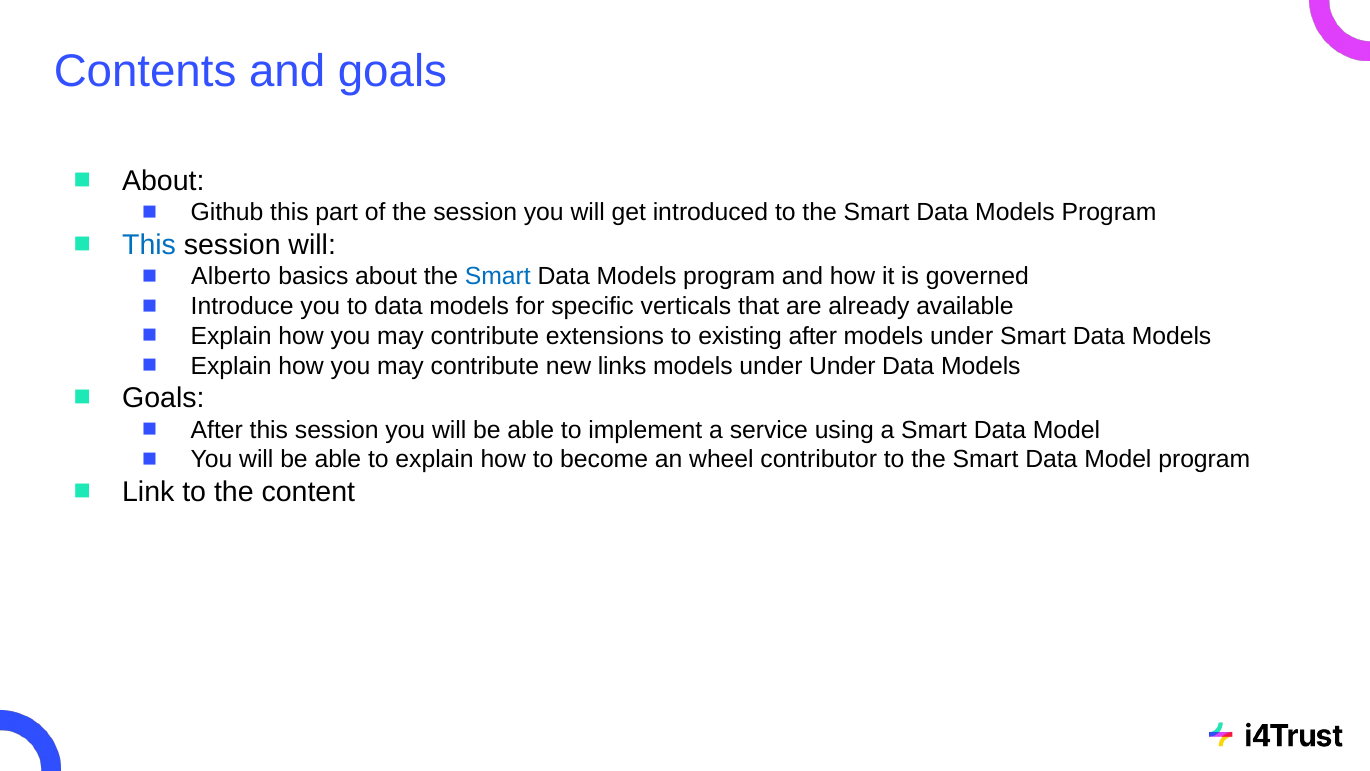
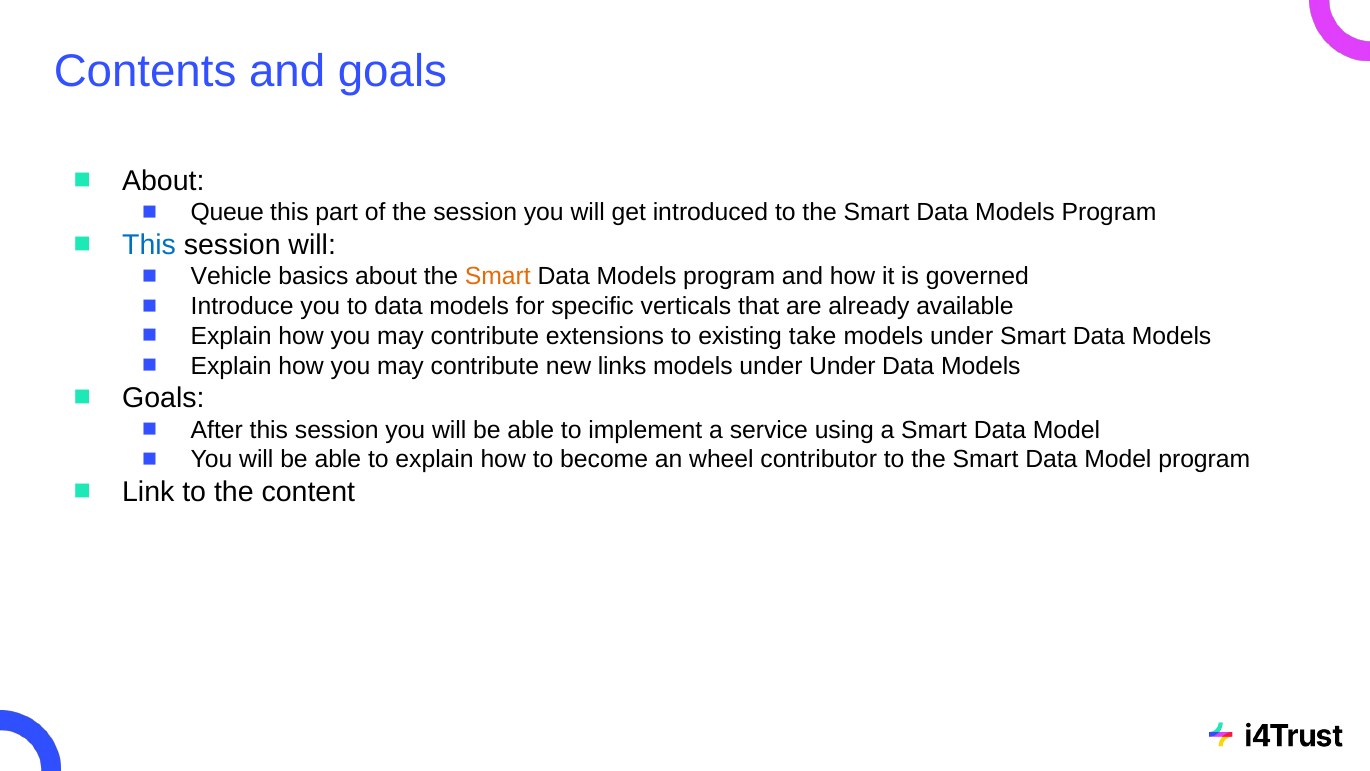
Github: Github -> Queue (227, 213)
Alberto: Alberto -> Vehicle (231, 277)
Smart colour: blue -> orange (498, 277)
existing after: after -> take (813, 336)
